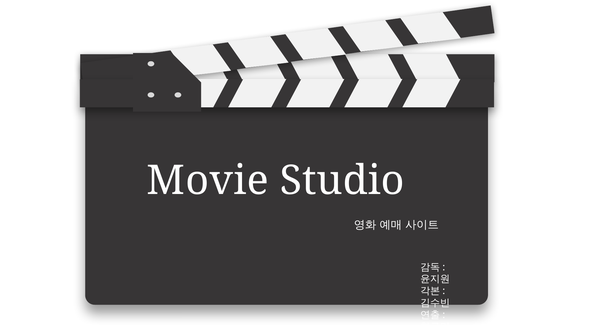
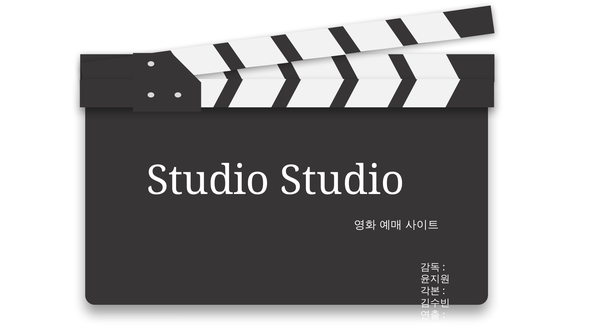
Movie: Movie -> Studio (208, 181)
